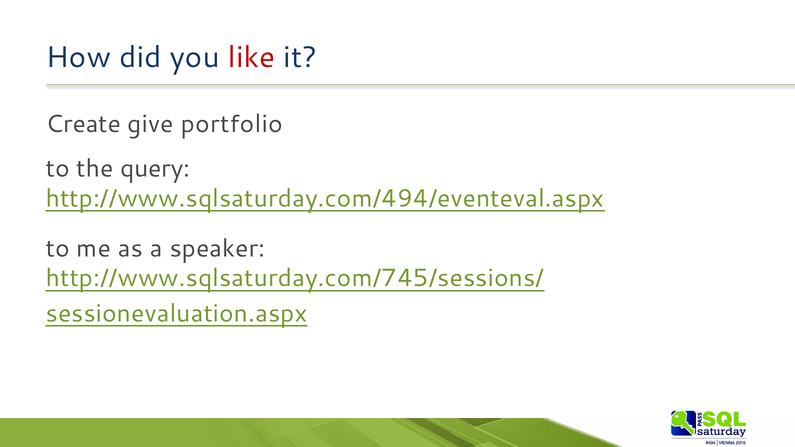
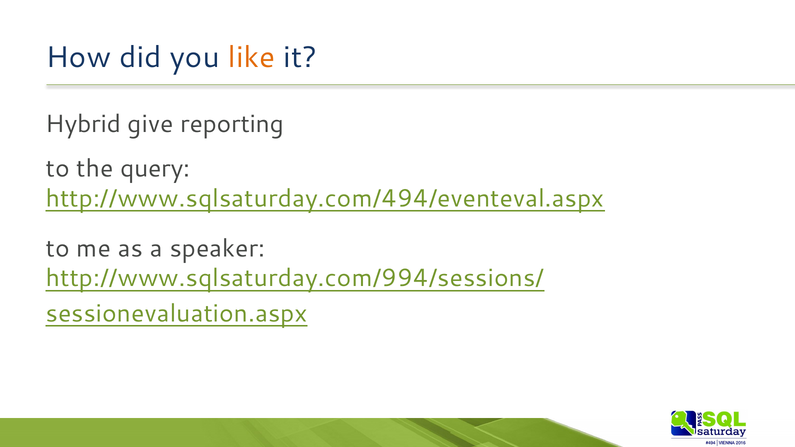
like colour: red -> orange (252, 57)
Create: Create -> Hybrid (83, 124)
portfolio: portfolio -> reporting (232, 124)
http://www.sqlsaturday.com/745/sessions/: http://www.sqlsaturday.com/745/sessions/ -> http://www.sqlsaturday.com/994/sessions/ (295, 278)
